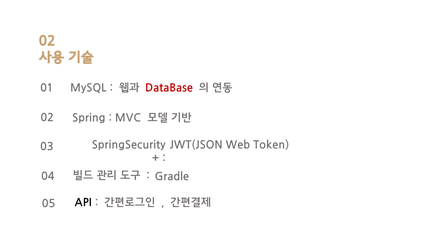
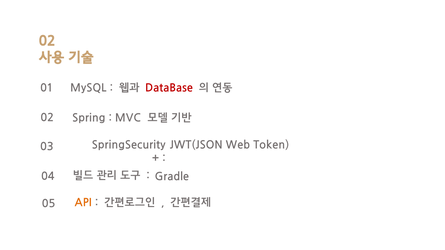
API colour: black -> orange (83, 202)
